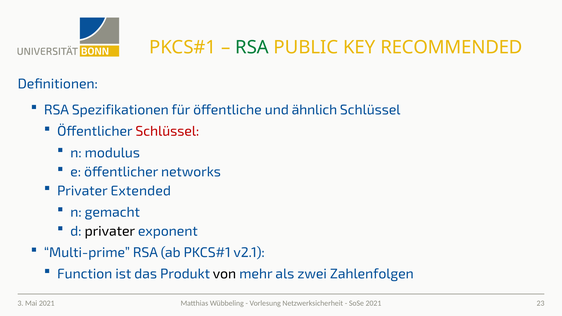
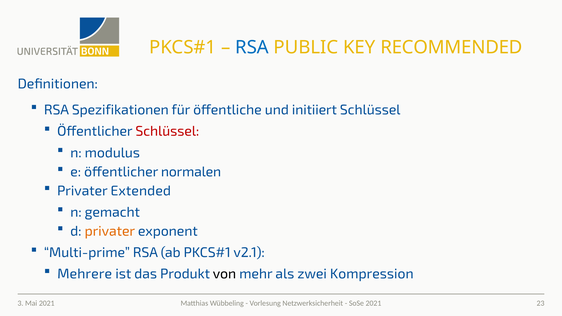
RSA colour: green -> blue (252, 47)
ähnlich: ähnlich -> initiiert (314, 110)
networks: networks -> normalen (191, 172)
privater colour: black -> orange (110, 231)
Function: Function -> Mehrere (85, 274)
Zahlenfolgen: Zahlenfolgen -> Kompression (372, 274)
